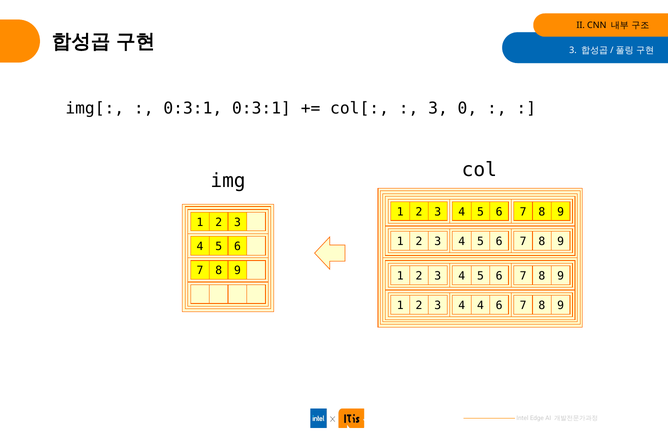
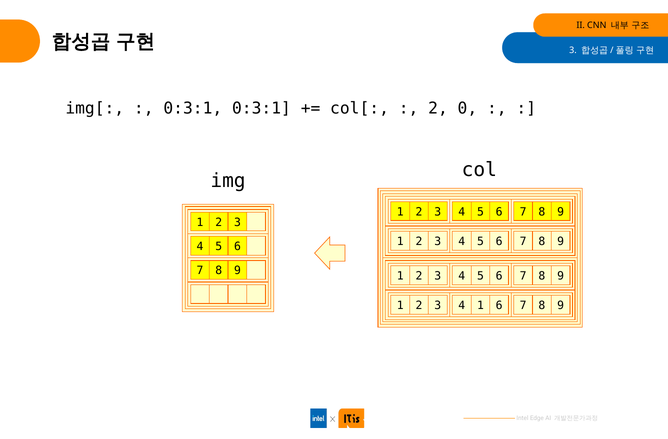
3: 3 -> 2 (438, 108)
4 4: 4 -> 1 (480, 305)
